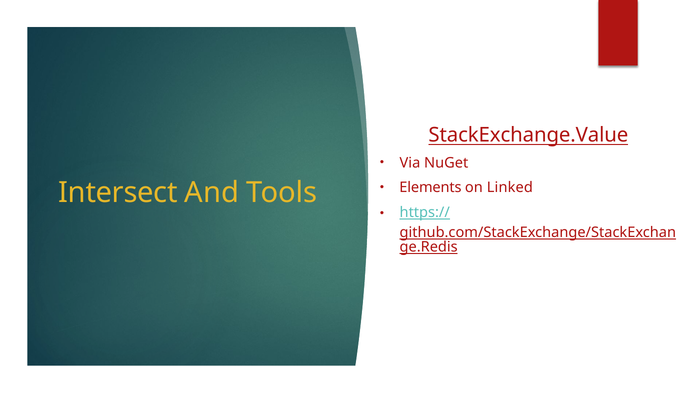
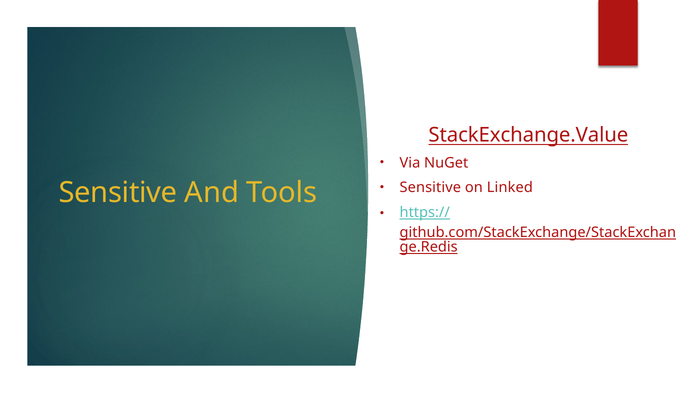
Elements: Elements -> Sensitive (430, 188)
Intersect: Intersect -> Sensitive (118, 193)
